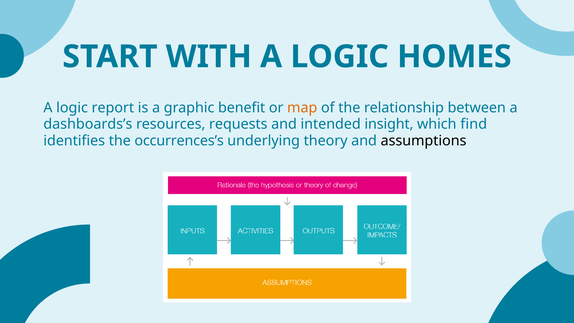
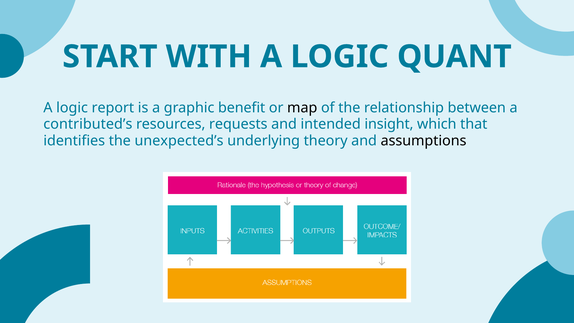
HOMES: HOMES -> QUANT (454, 57)
map colour: orange -> black (302, 108)
dashboards’s: dashboards’s -> contributed’s (88, 124)
find: find -> that (474, 124)
occurrences’s: occurrences’s -> unexpected’s (179, 141)
